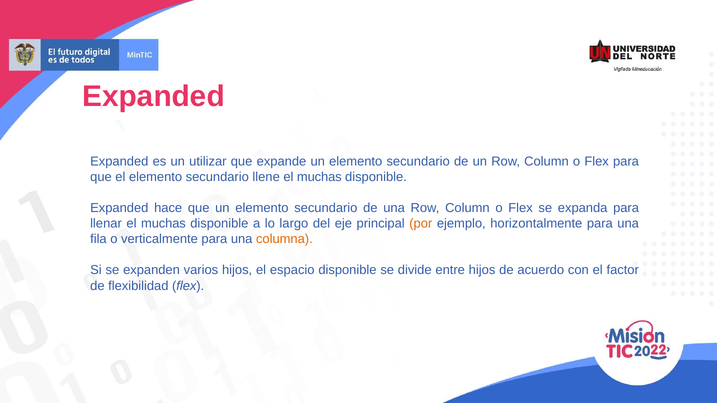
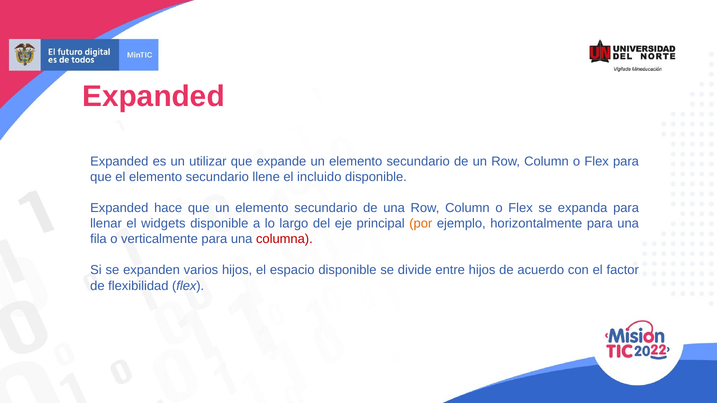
llene el muchas: muchas -> incluido (319, 177)
llenar el muchas: muchas -> widgets (163, 224)
columna colour: orange -> red (284, 239)
